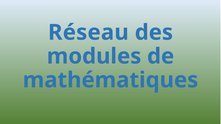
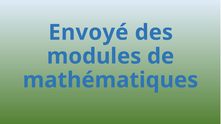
Réseau: Réseau -> Envoyé (88, 33)
